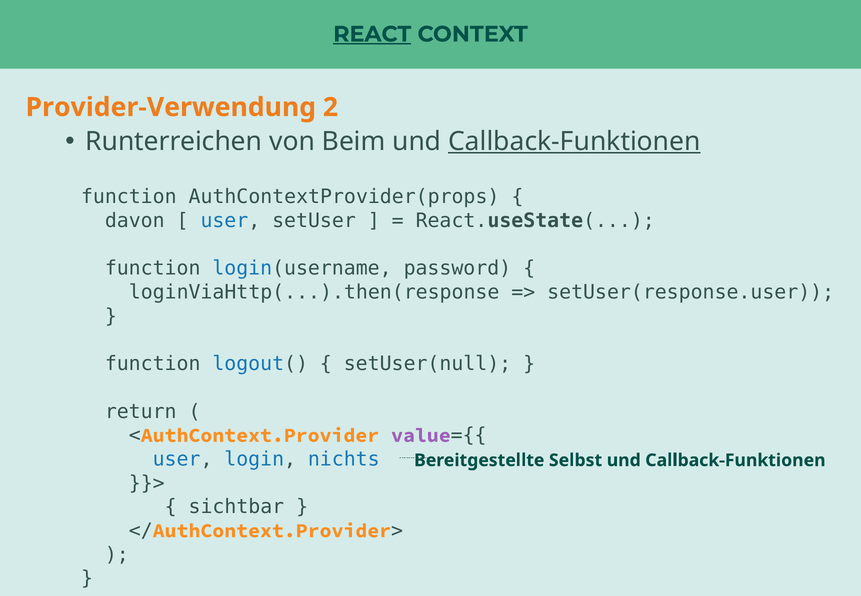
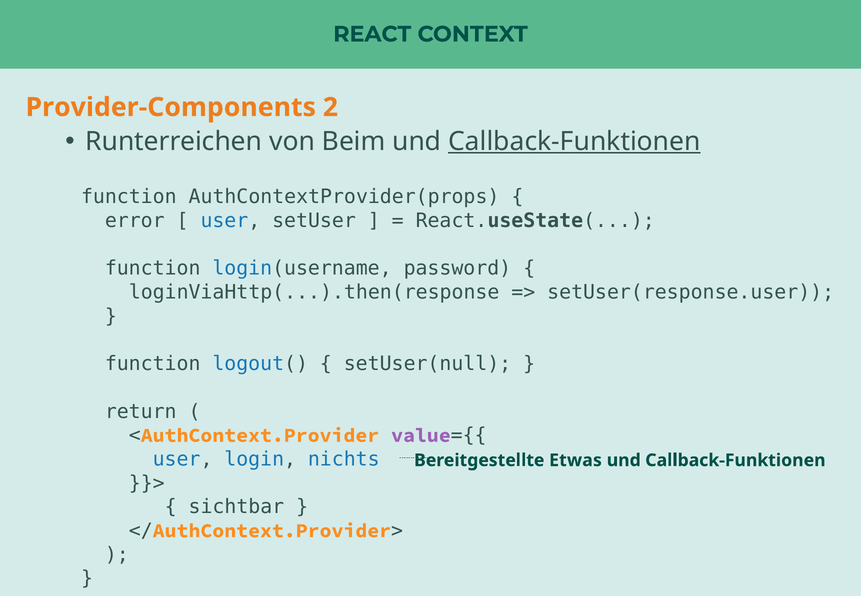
REACT underline: present -> none (372, 34)
Provider-Verwendung: Provider-Verwendung -> Provider-Components (171, 107)
davon: davon -> error (135, 221)
Selbst: Selbst -> Etwas (575, 460)
